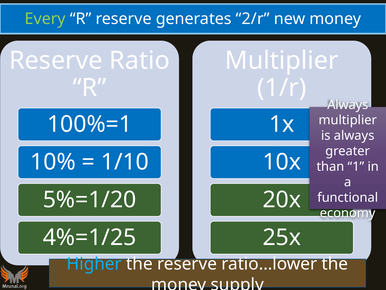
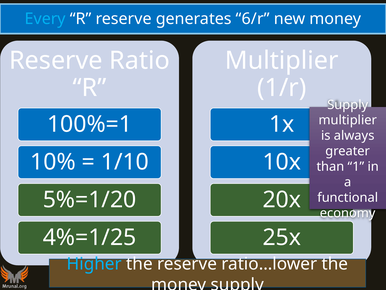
Every colour: light green -> light blue (45, 19)
2/r: 2/r -> 6/r (253, 19)
Always: Always -> Supply (348, 105)
